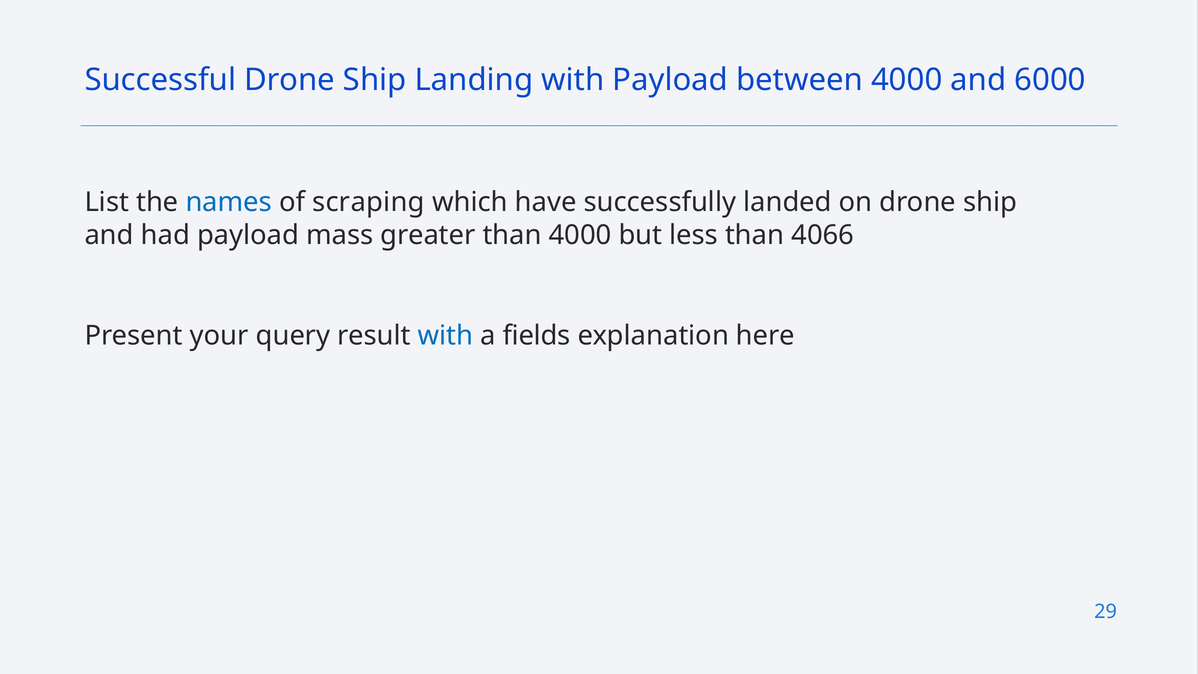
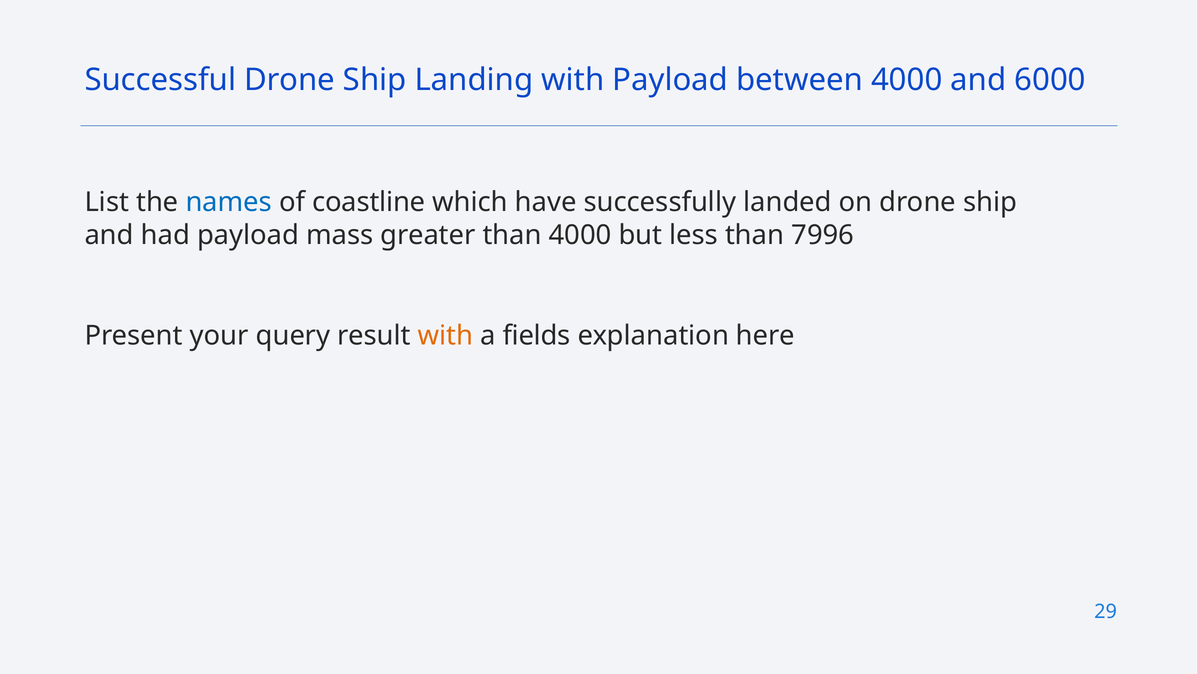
scraping: scraping -> coastline (369, 202)
4066: 4066 -> 7996 (823, 235)
with colour: blue -> orange (445, 336)
